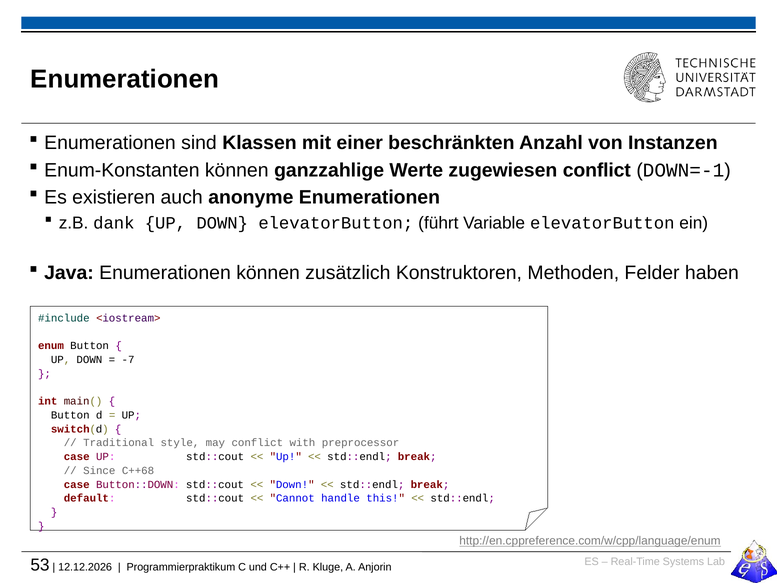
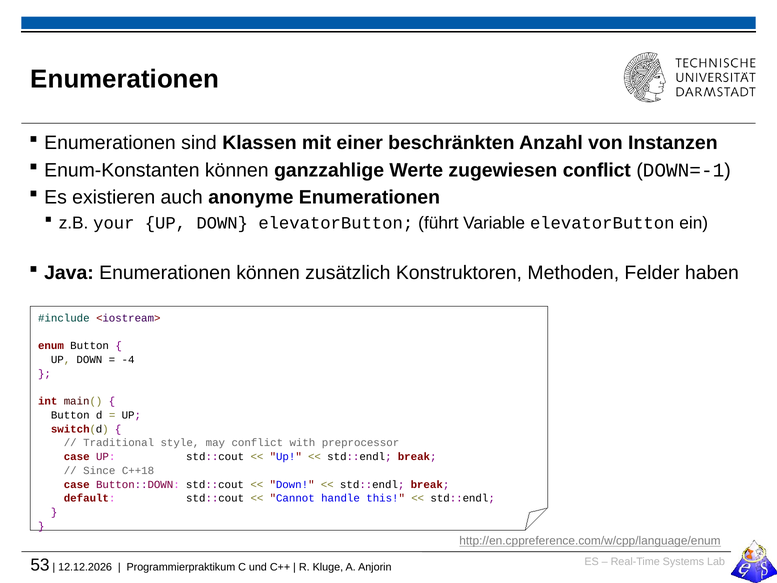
dank: dank -> your (114, 223)
-7: -7 -> -4 (128, 360)
C++68: C++68 -> C++18 (138, 470)
